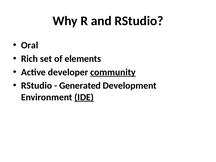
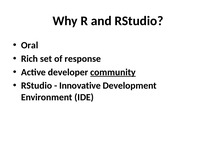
elements: elements -> response (83, 59)
Generated: Generated -> Innovative (80, 86)
IDE underline: present -> none (84, 97)
